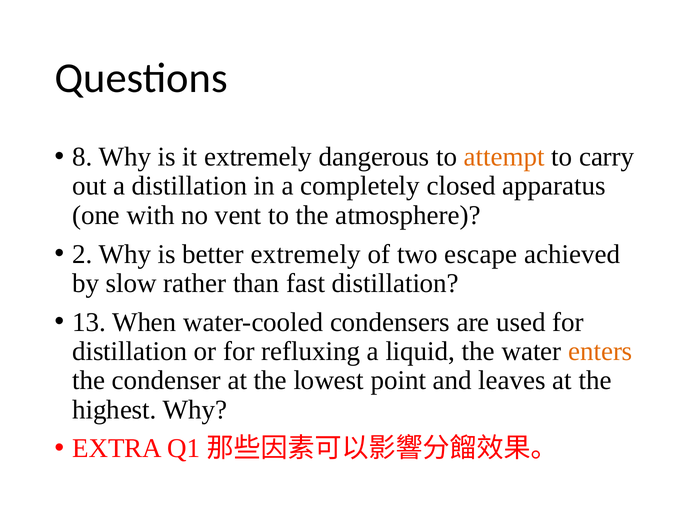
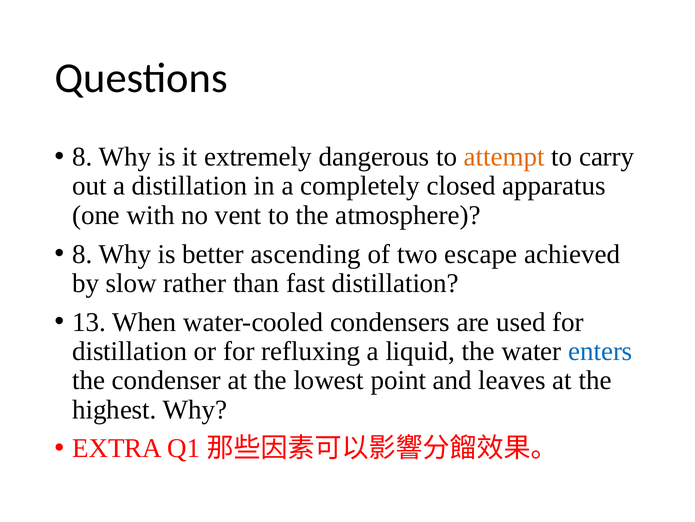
2: 2 -> 8 (82, 254)
better extremely: extremely -> ascending (306, 254)
enters colour: orange -> blue (600, 351)
